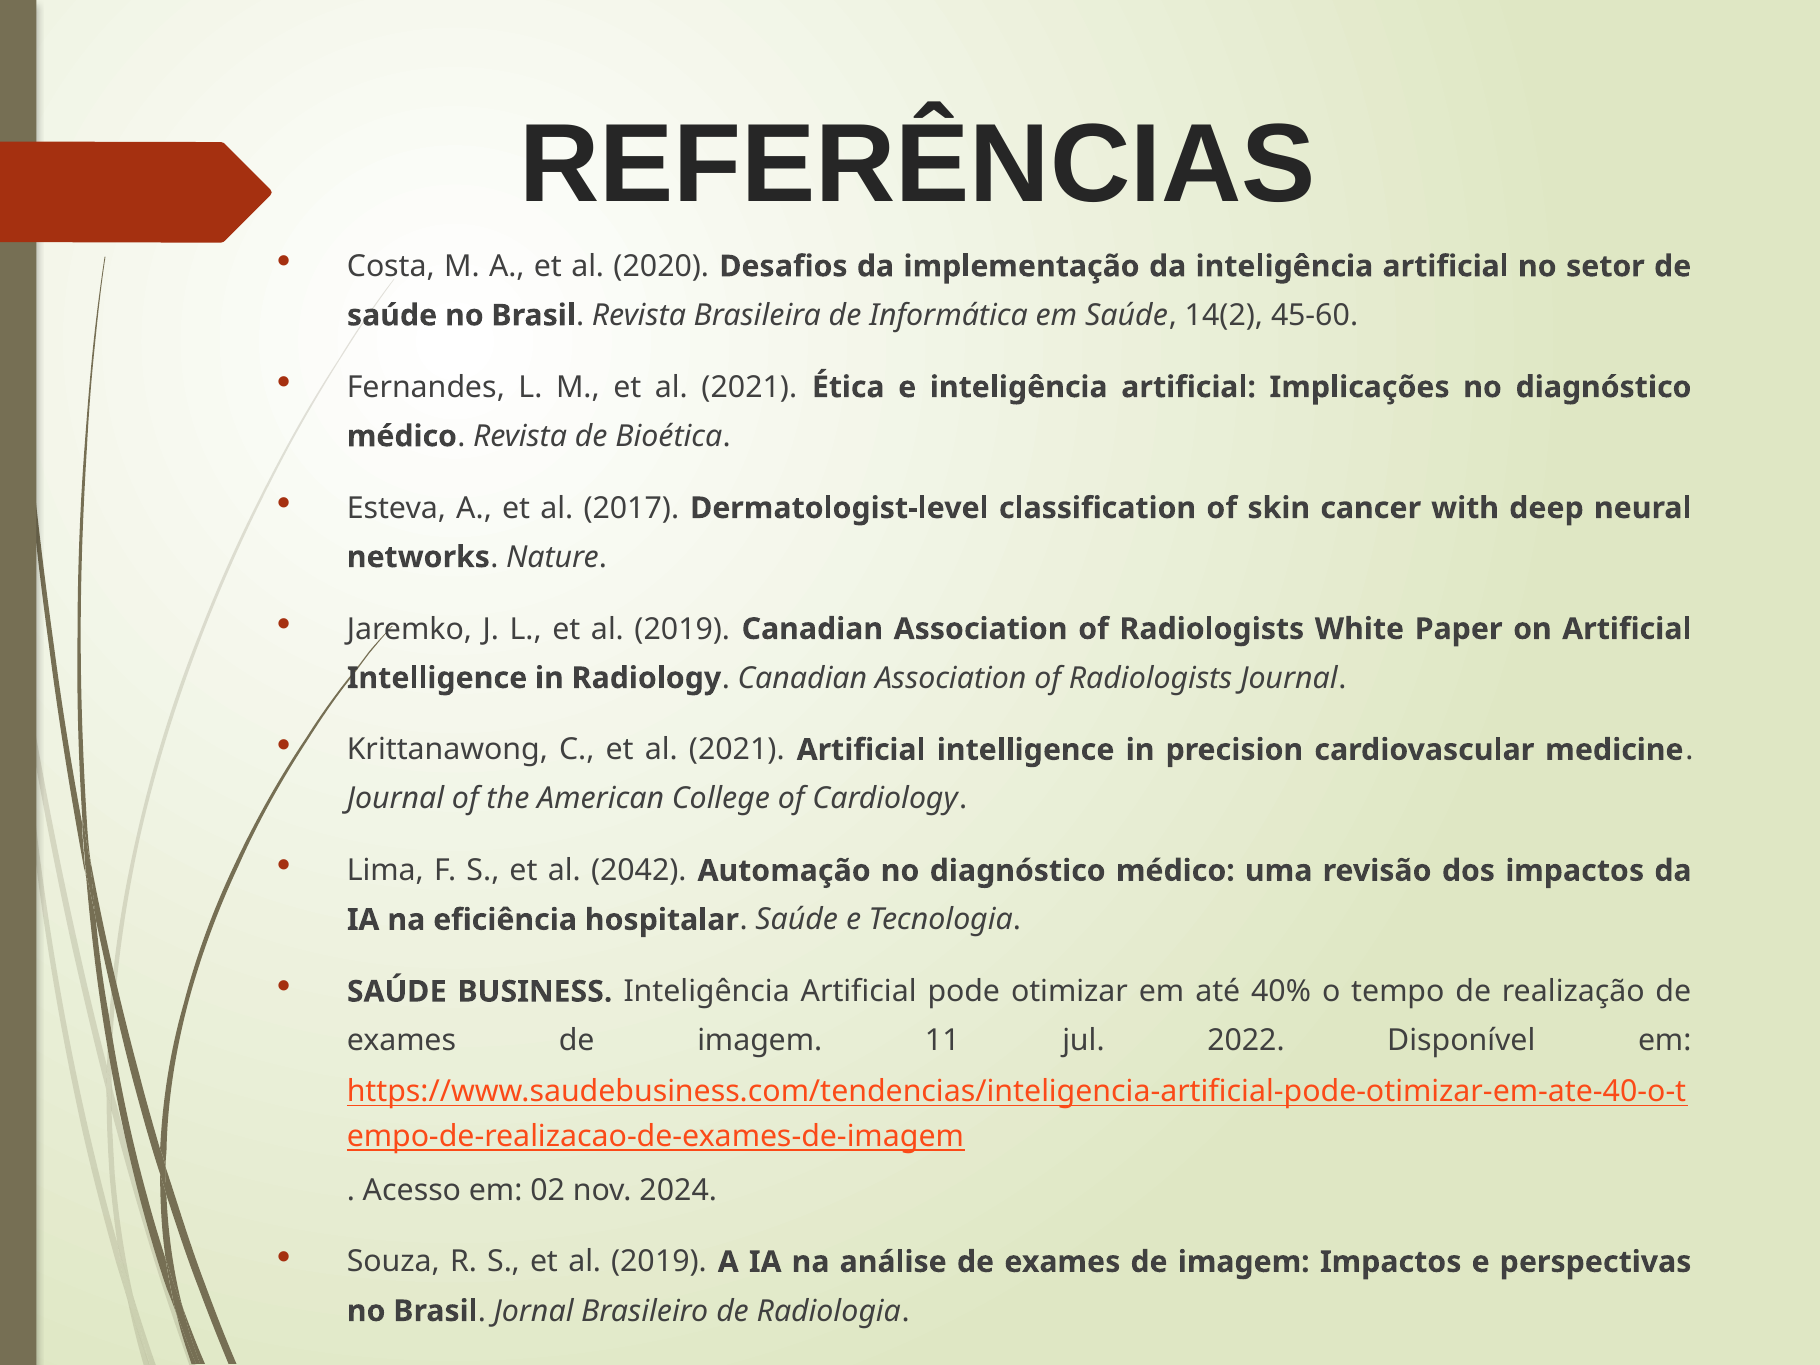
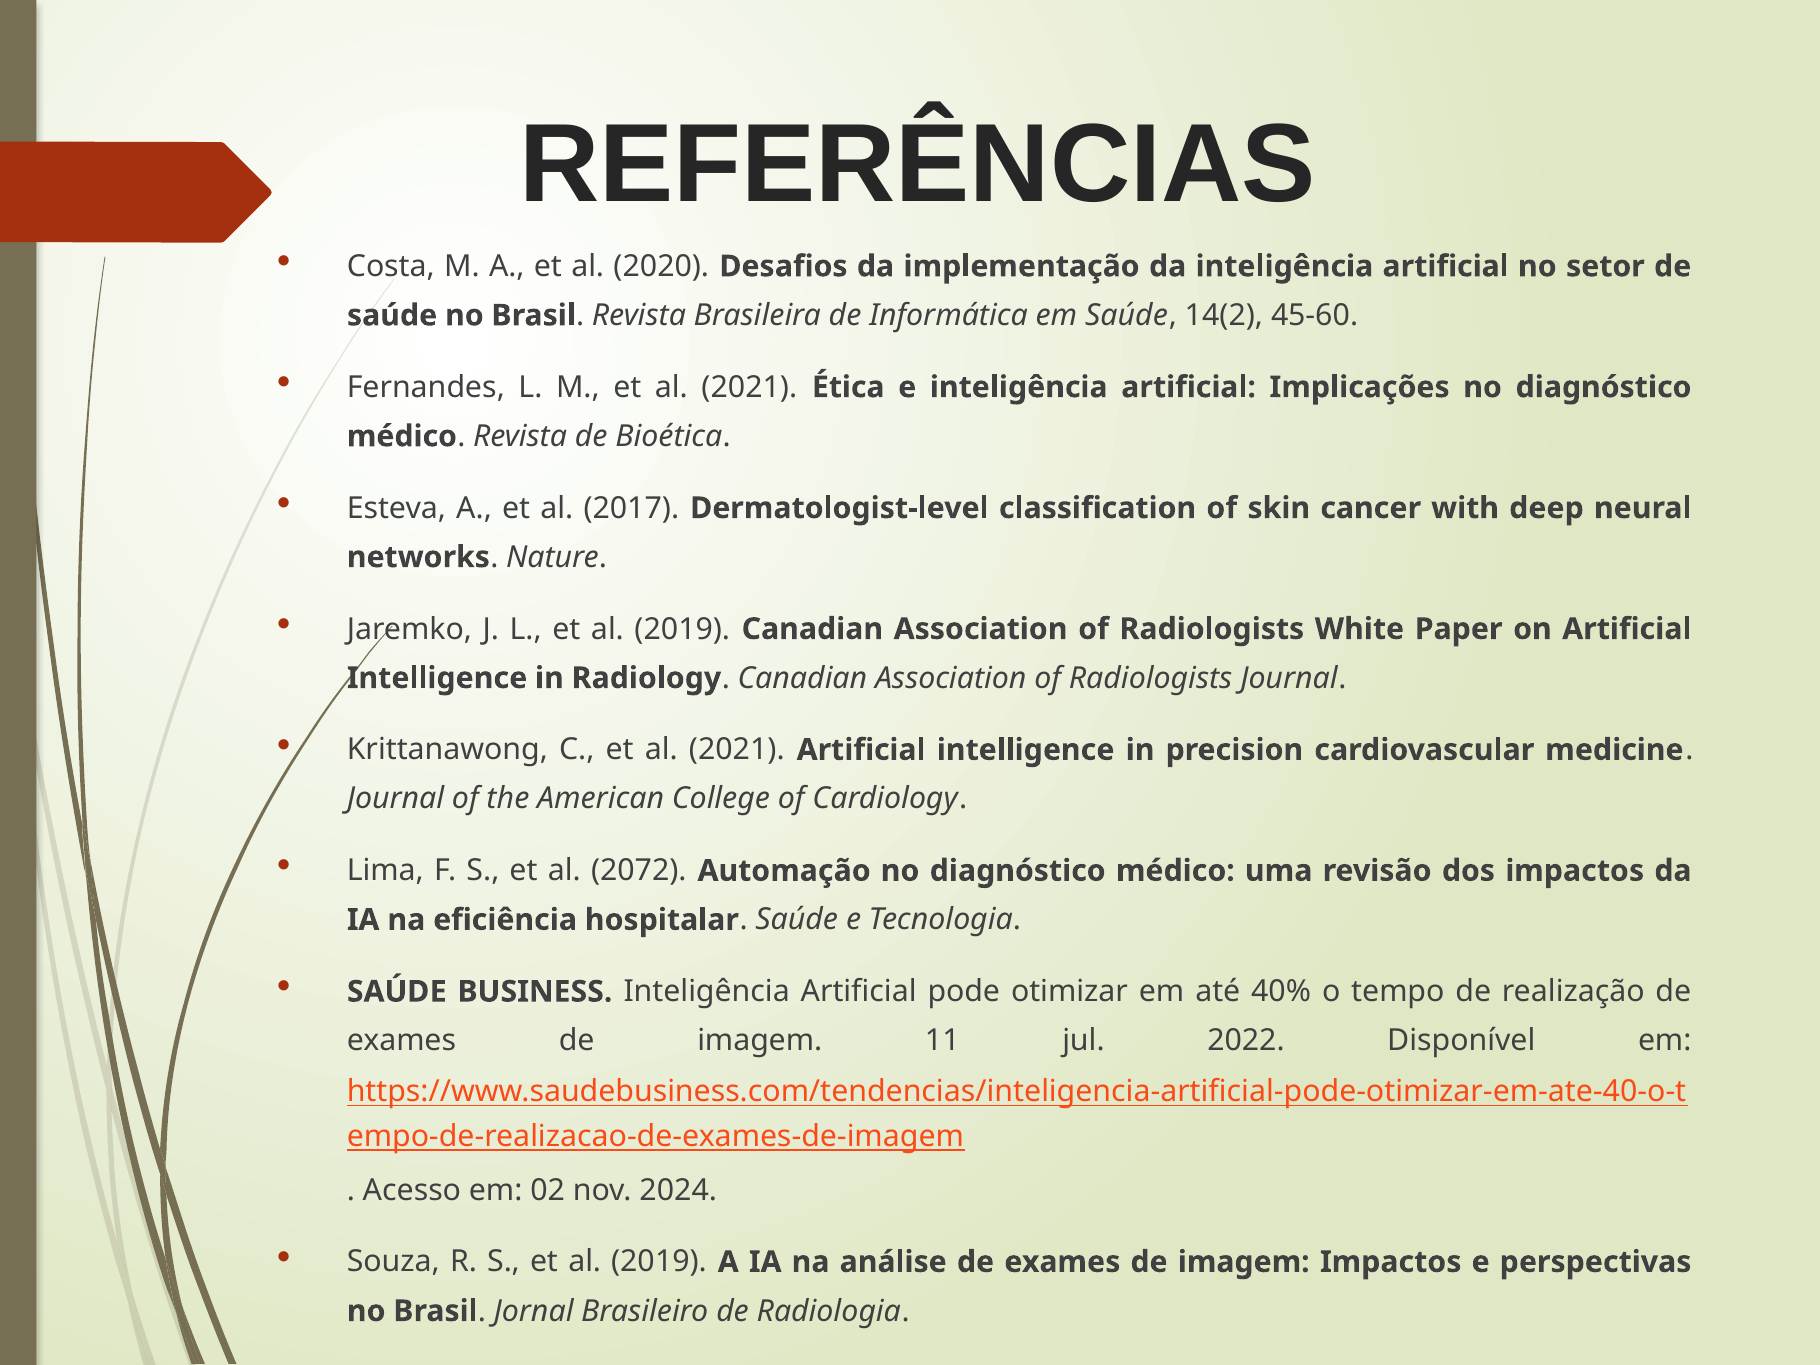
2042: 2042 -> 2072 (639, 871)
